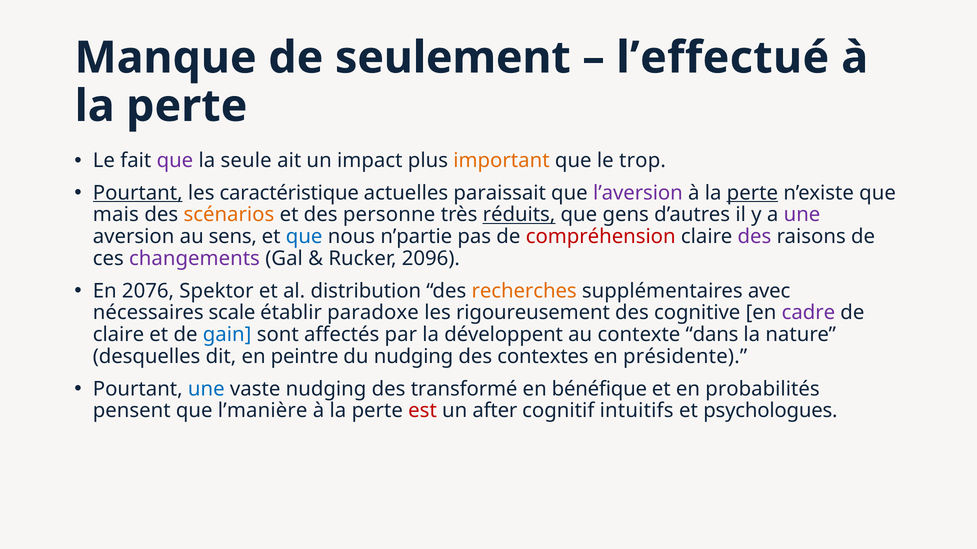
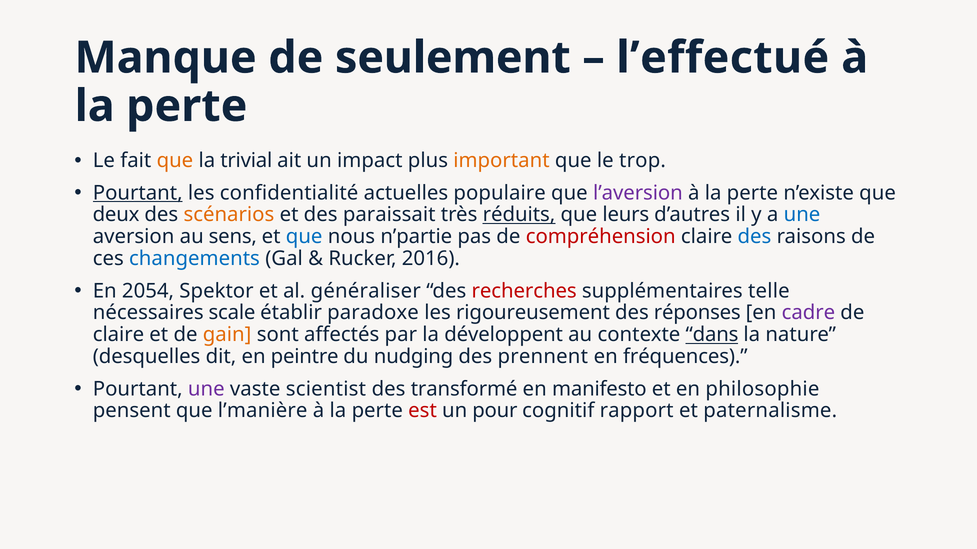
que colour: purple -> orange (175, 161)
seule: seule -> trivial (246, 161)
caractéristique: caractéristique -> confidentialité (289, 193)
paraissait: paraissait -> populaire (500, 193)
perte underline: present -> none (752, 193)
mais: mais -> deux (116, 215)
personne: personne -> paraissait (389, 215)
gens: gens -> leurs (626, 215)
une colour: purple -> blue (802, 215)
des colour: purple -> blue (754, 237)
changements colour: purple -> blue (194, 259)
2096: 2096 -> 2016 (431, 259)
2076: 2076 -> 2054 (148, 291)
distribution: distribution -> généraliser (366, 291)
recherches colour: orange -> red (524, 291)
avec: avec -> telle (769, 291)
cognitive: cognitive -> réponses (697, 313)
gain colour: blue -> orange (227, 335)
dans underline: none -> present (712, 335)
contextes: contextes -> prennent (543, 357)
présidente: présidente -> fréquences (685, 357)
une colour: blue -> purple (206, 389)
vaste nudging: nudging -> scientist (326, 389)
bénéfique: bénéfique -> manifesto (599, 389)
probabilités: probabilités -> philosophie (762, 389)
after: after -> pour (495, 411)
intuitifs: intuitifs -> rapport (637, 411)
psychologues: psychologues -> paternalisme (770, 411)
